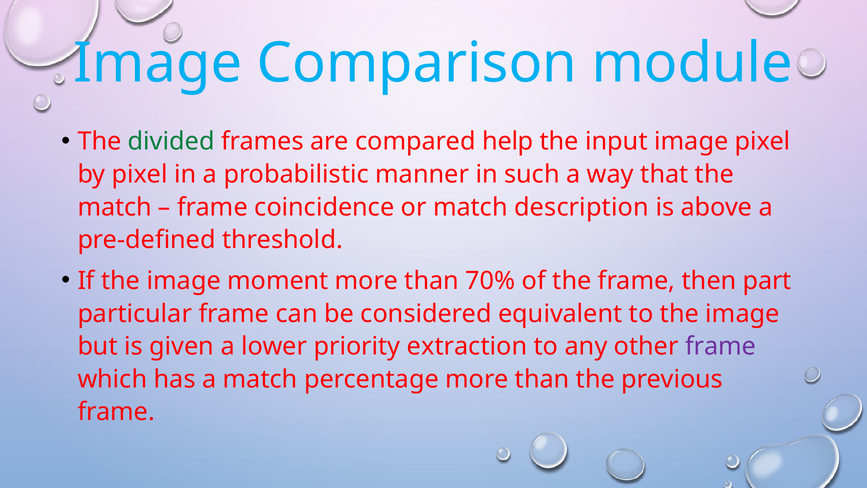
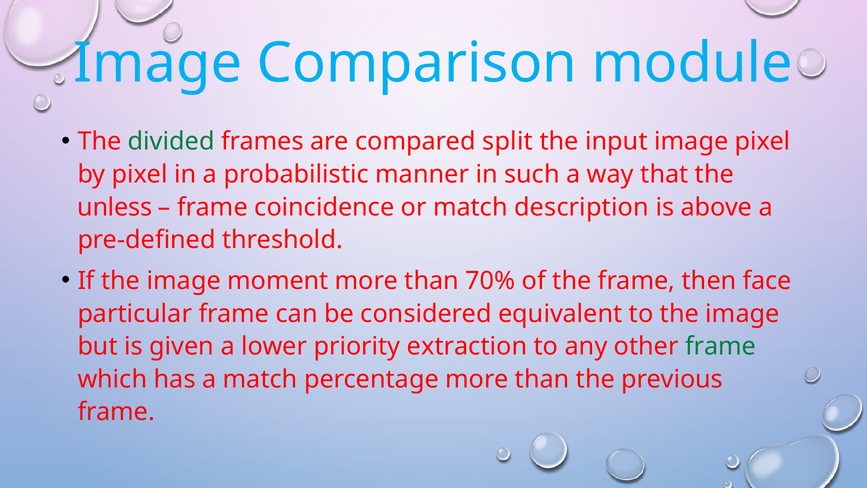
help: help -> split (508, 142)
match: match -> unless (115, 207)
part: part -> face (767, 281)
frame colour: purple -> green (721, 346)
